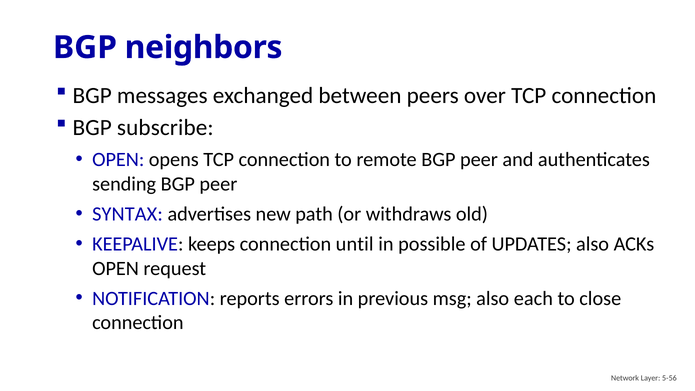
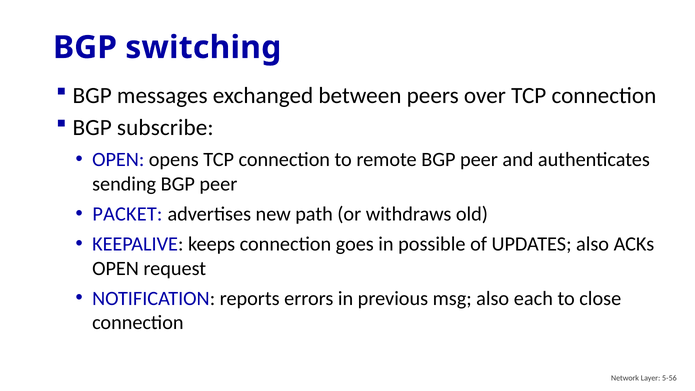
neighbors: neighbors -> switching (203, 47)
SYNTAX: SYNTAX -> PACKET (127, 214)
until: until -> goes (355, 244)
